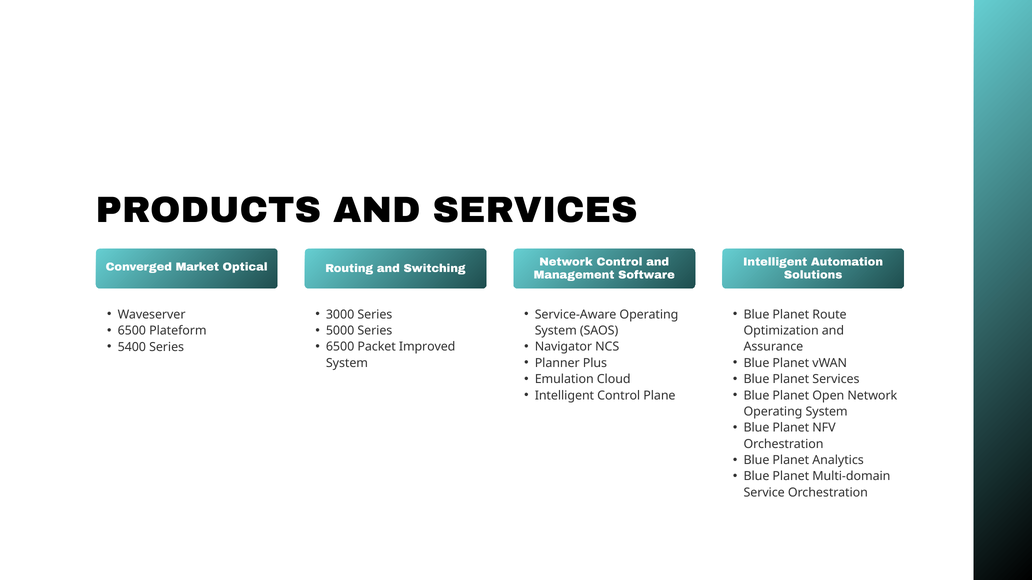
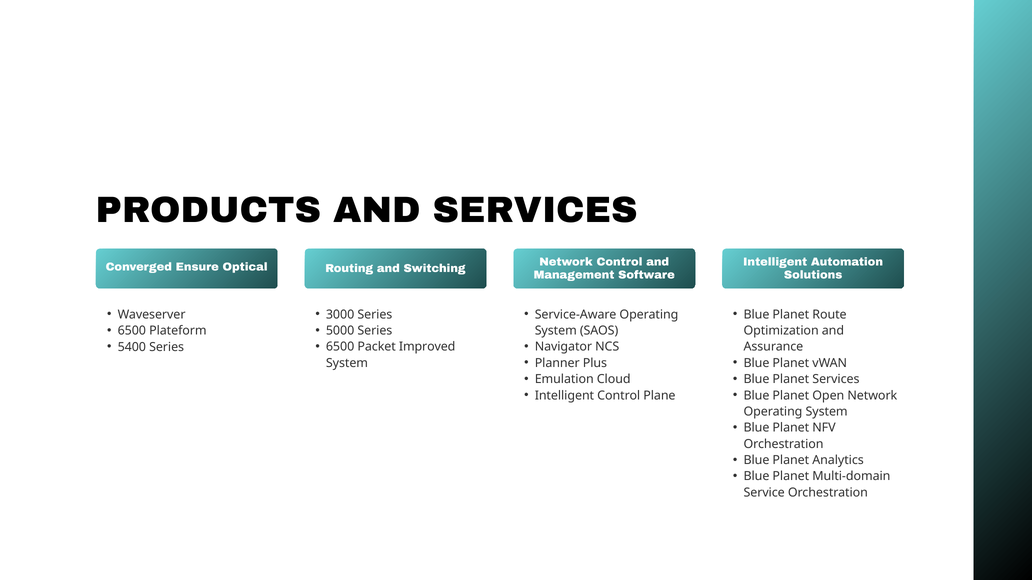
Market: Market -> Ensure (197, 267)
